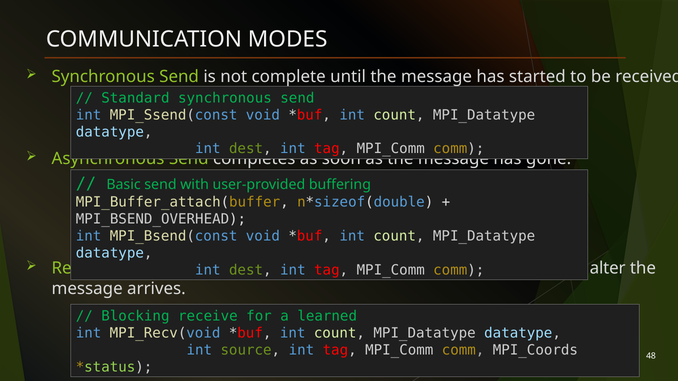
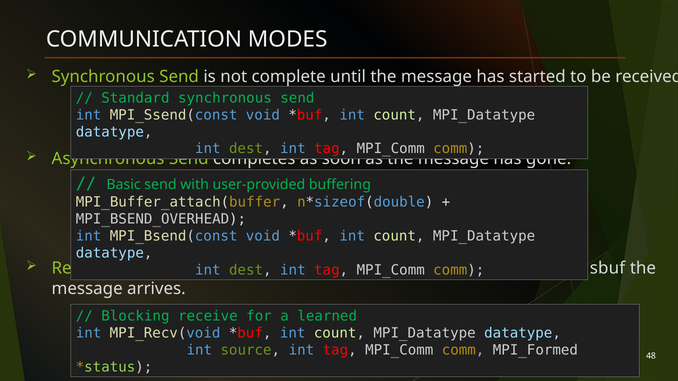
alter: alter -> sbuf (607, 268)
MPI_Coords: MPI_Coords -> MPI_Formed (535, 350)
